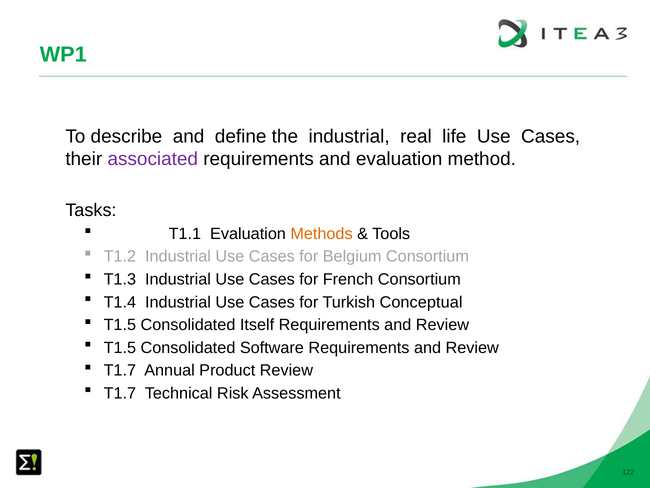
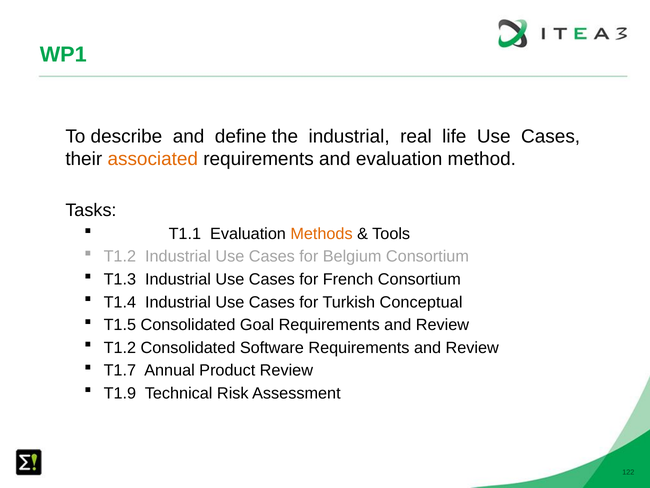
associated colour: purple -> orange (153, 159)
Itself: Itself -> Goal (257, 325)
T1.5: T1.5 -> T1.2 (120, 347)
T1.7: T1.7 -> T1.9 (120, 393)
